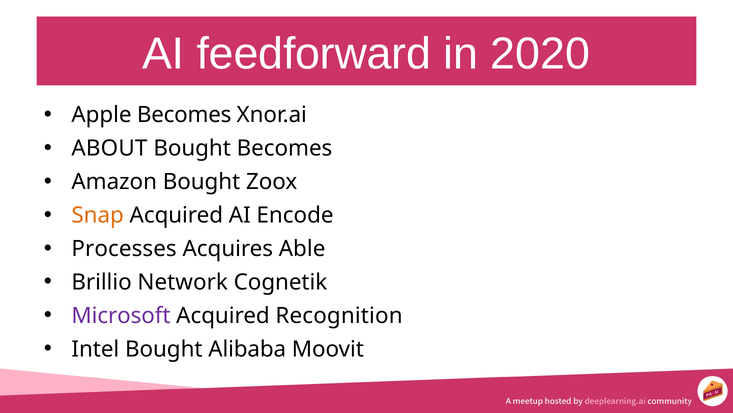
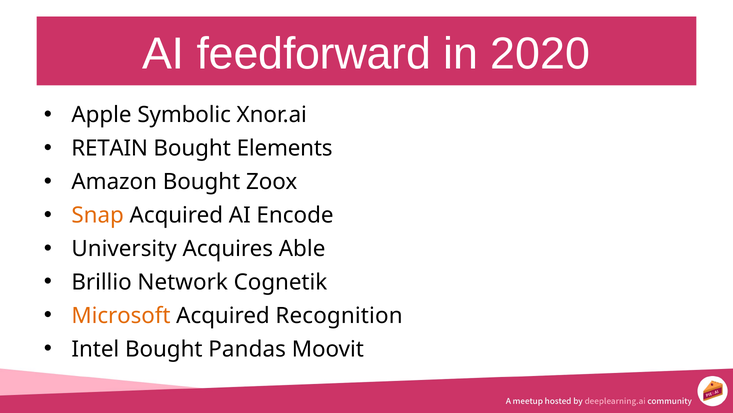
Apple Becomes: Becomes -> Symbolic (184, 115)
ABOUT: ABOUT -> RETAIN (110, 148)
Bought Becomes: Becomes -> Elements (285, 148)
Processes: Processes -> University (124, 248)
Microsoft colour: purple -> orange (121, 315)
Alibaba: Alibaba -> Pandas (247, 349)
